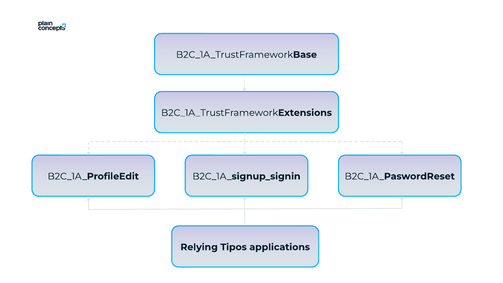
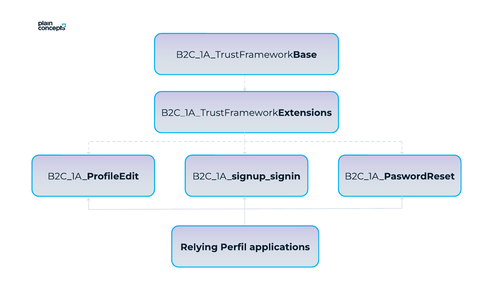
Tipos: Tipos -> Perfil (234, 247)
